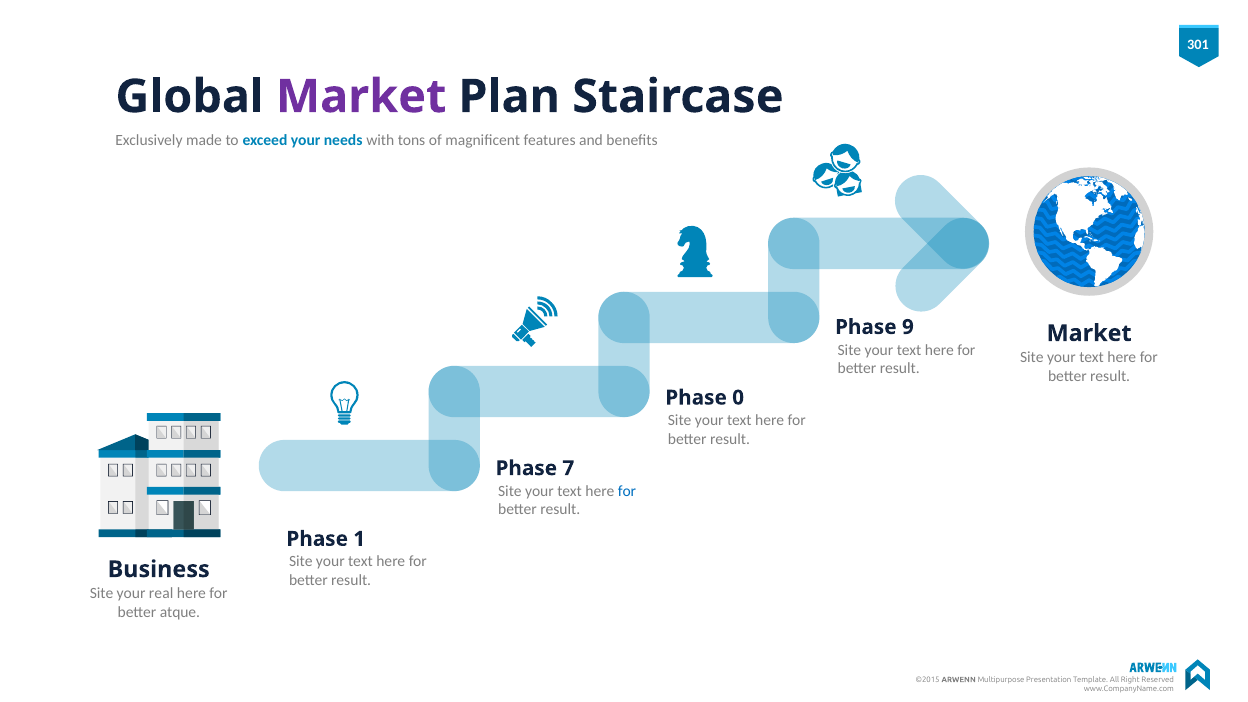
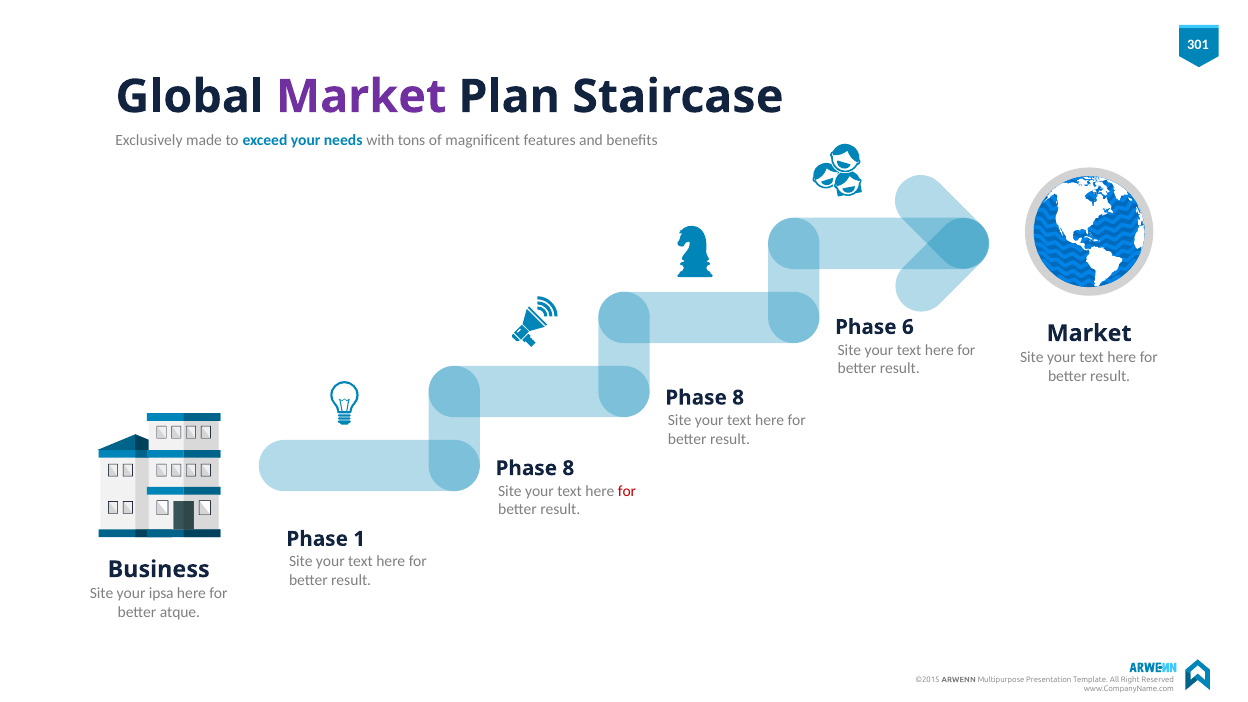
9: 9 -> 6 (908, 327)
0: 0 -> 8 (738, 398)
7: 7 -> 8 (568, 468)
for colour: blue -> red (627, 491)
real: real -> ipsa (161, 594)
